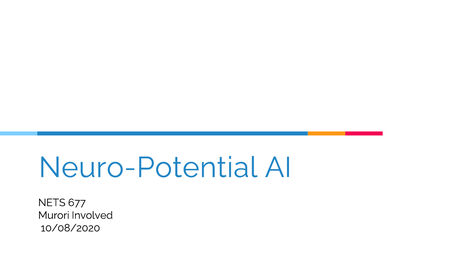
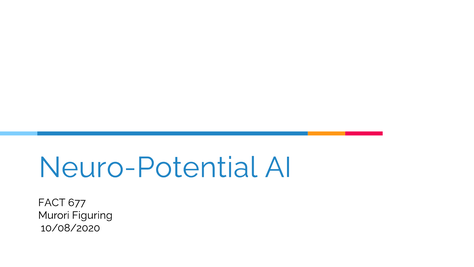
NETS: NETS -> FACT (52, 202)
Involved: Involved -> Figuring (92, 215)
